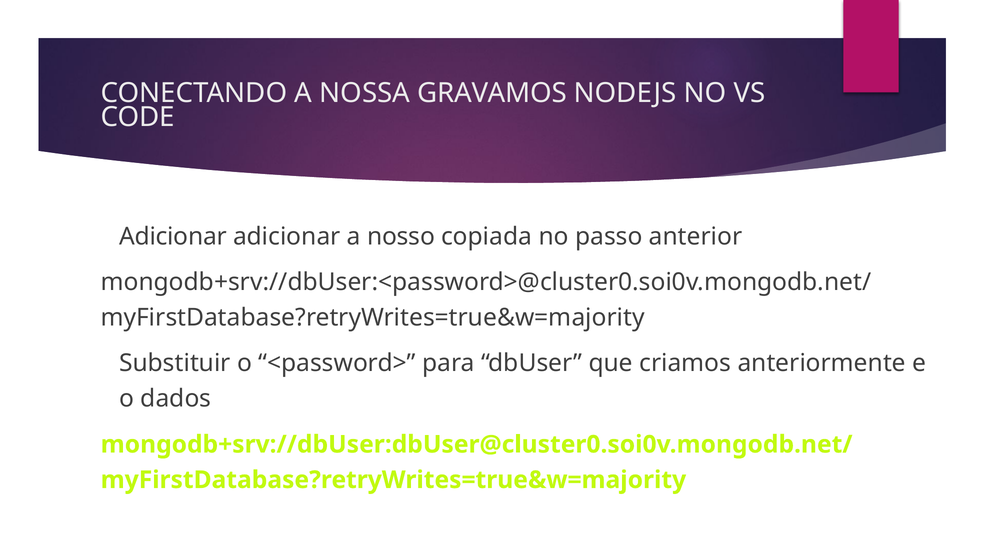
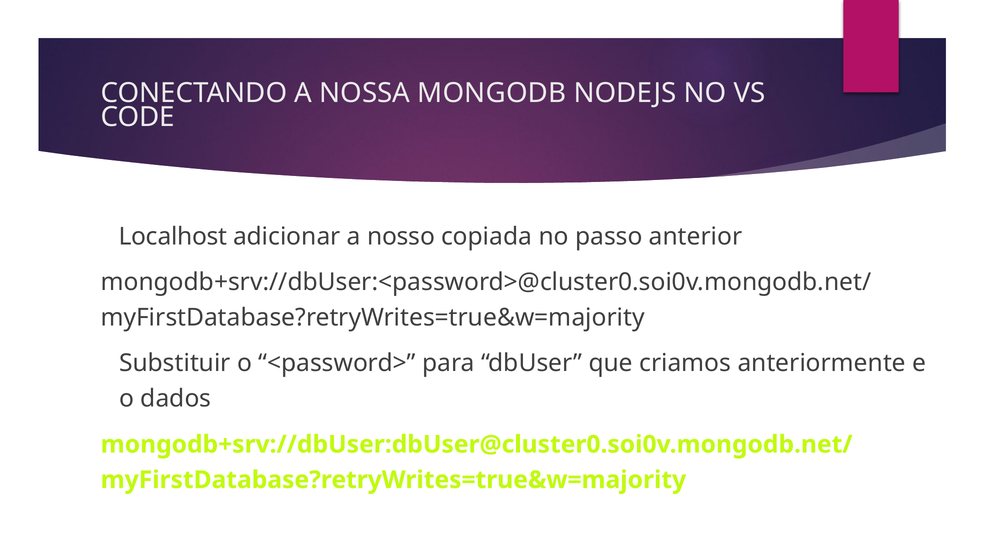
GRAVAMOS: GRAVAMOS -> MONGODB (492, 93)
Adicionar: Adicionar -> Localhost (173, 236)
